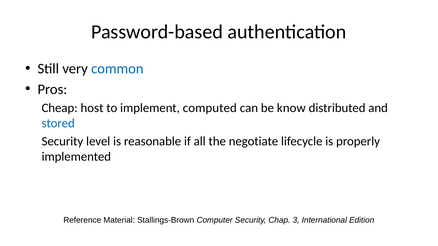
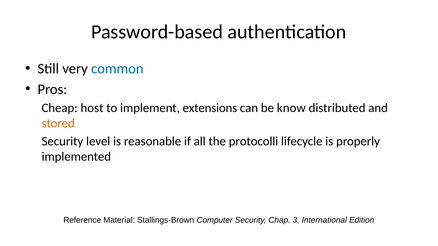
computed: computed -> extensions (210, 108)
stored colour: blue -> orange (58, 124)
negotiate: negotiate -> protocolli (253, 141)
